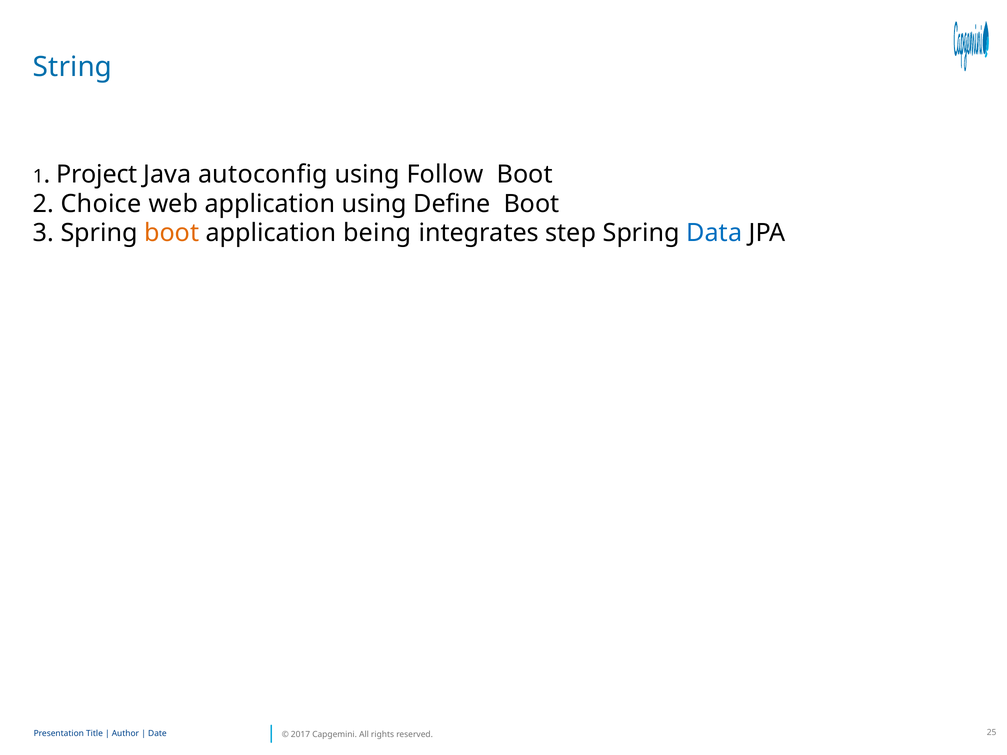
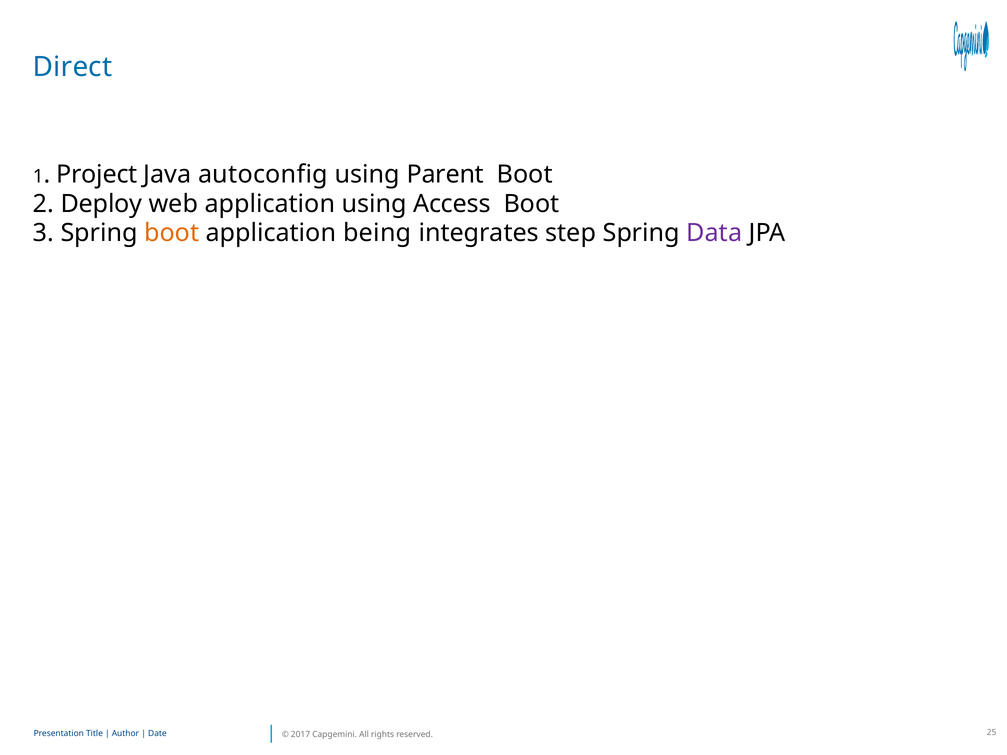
String: String -> Direct (72, 67)
Follow: Follow -> Parent (445, 174)
Choice: Choice -> Deploy (101, 204)
Define: Define -> Access (452, 204)
Data colour: blue -> purple (714, 233)
